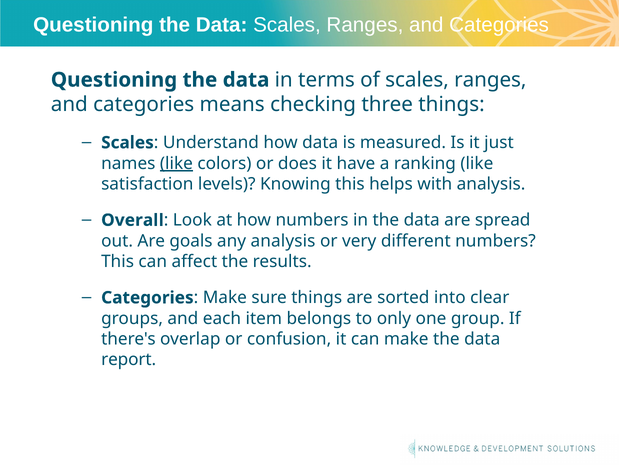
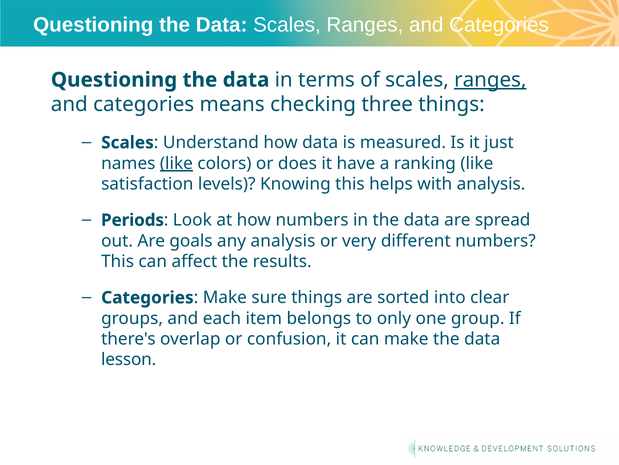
ranges underline: none -> present (490, 80)
Overall: Overall -> Periods (133, 220)
report: report -> lesson (129, 359)
